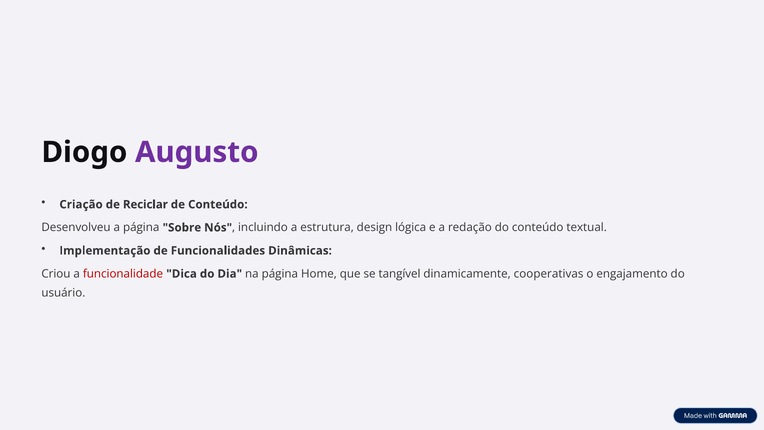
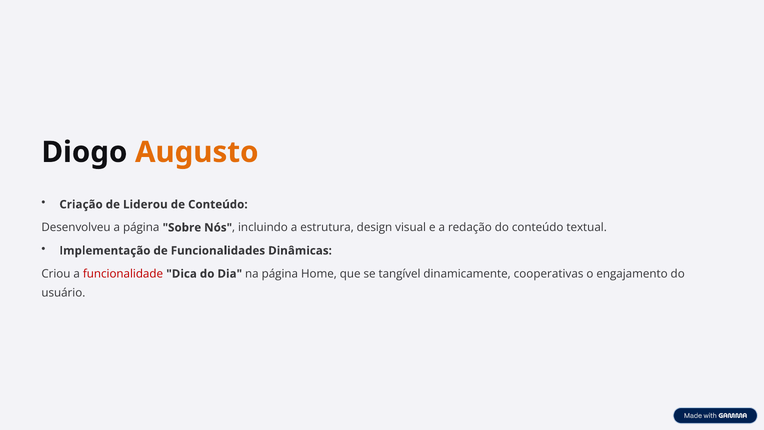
Augusto colour: purple -> orange (197, 152)
Reciclar: Reciclar -> Liderou (145, 204)
lógica: lógica -> visual (411, 227)
